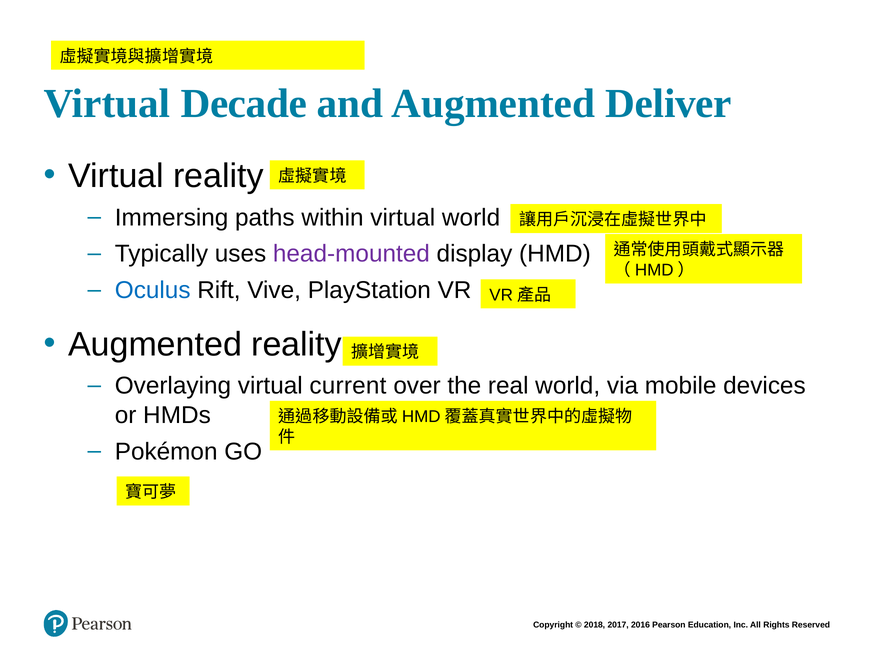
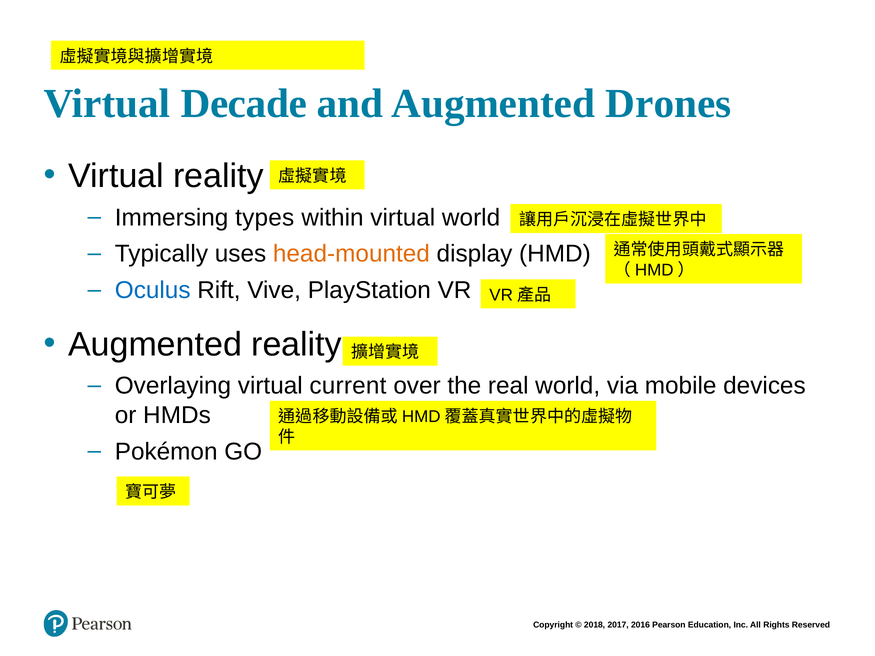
Deliver: Deliver -> Drones (668, 104)
paths: paths -> types (265, 218)
head-mounted colour: purple -> orange (351, 254)
